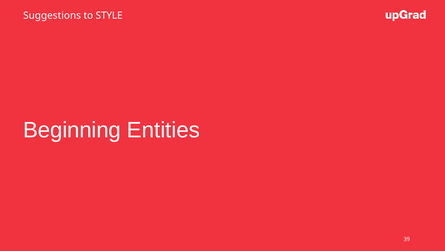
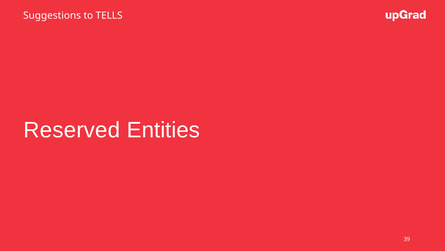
STYLE: STYLE -> TELLS (109, 16)
Beginning: Beginning -> Reserved (72, 130)
